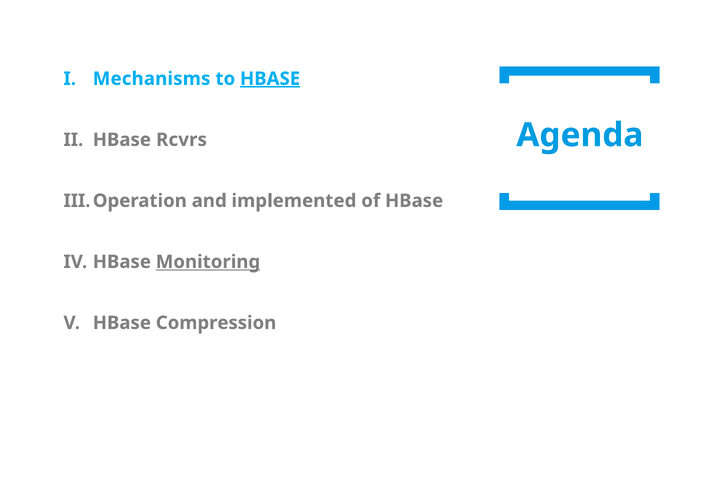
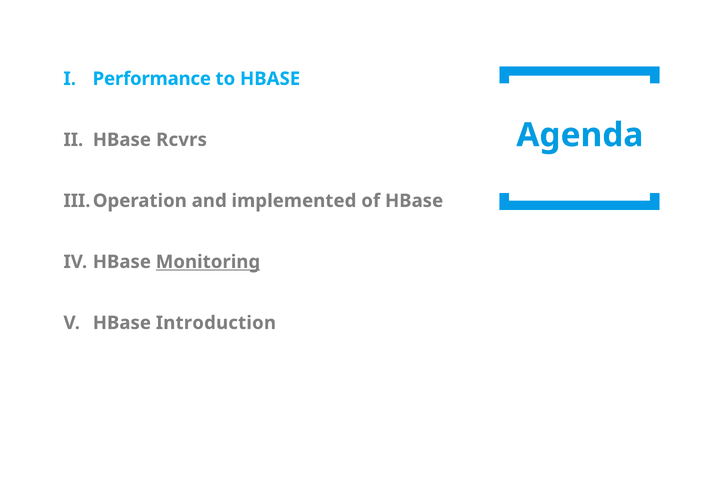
Mechanisms: Mechanisms -> Performance (152, 79)
HBASE underline: present -> none (270, 79)
Compression: Compression -> Introduction (216, 323)
